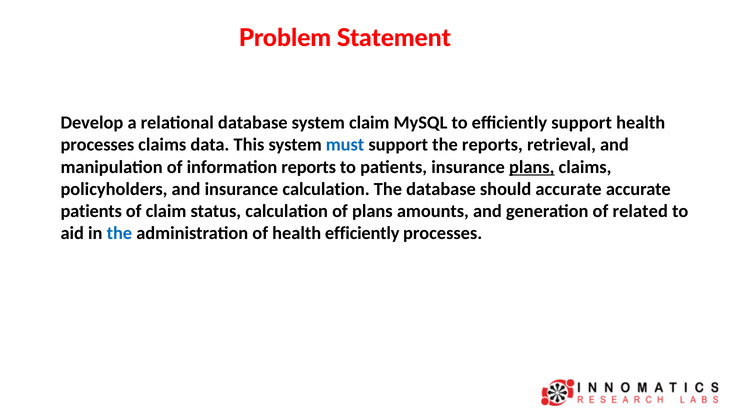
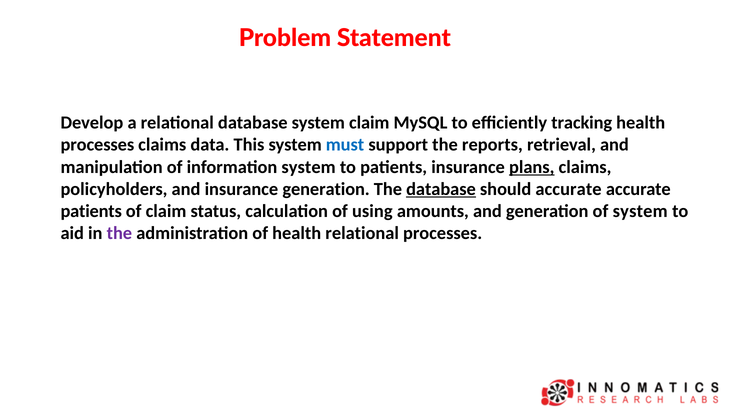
efficiently support: support -> tracking (582, 123)
information reports: reports -> system (309, 167)
insurance calculation: calculation -> generation (326, 189)
database underline: none -> present (441, 189)
of plans: plans -> using (372, 211)
of related: related -> system (640, 211)
the colour: blue -> purple (119, 233)
health efficiently: efficiently -> relational (362, 233)
